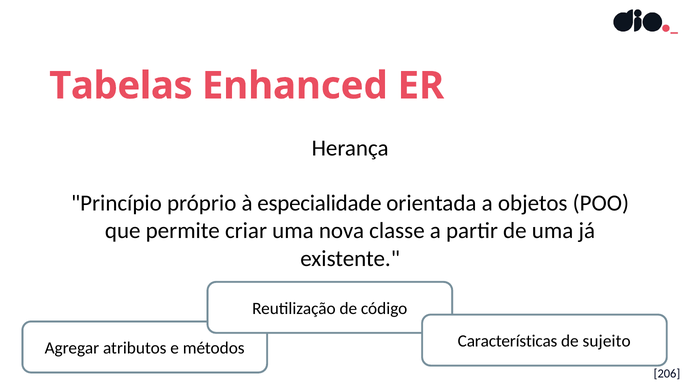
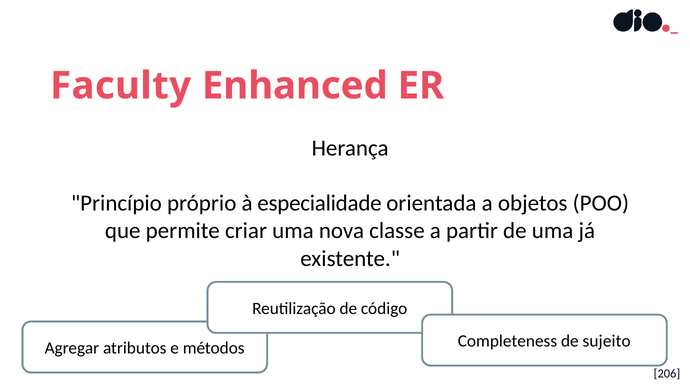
Tabelas: Tabelas -> Faculty (121, 86)
Características: Características -> Completeness (507, 341)
